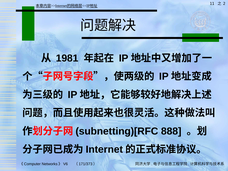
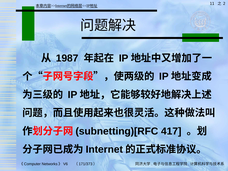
1981: 1981 -> 1987 (67, 58)
888: 888 -> 417 (171, 131)
